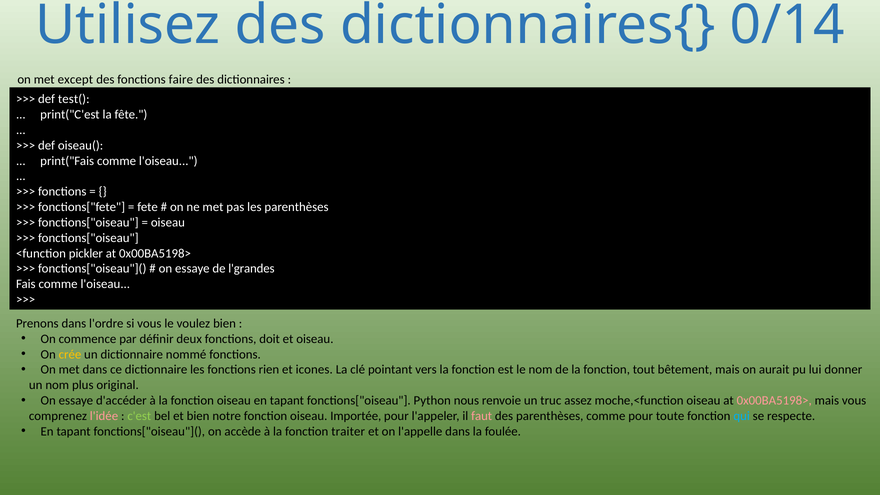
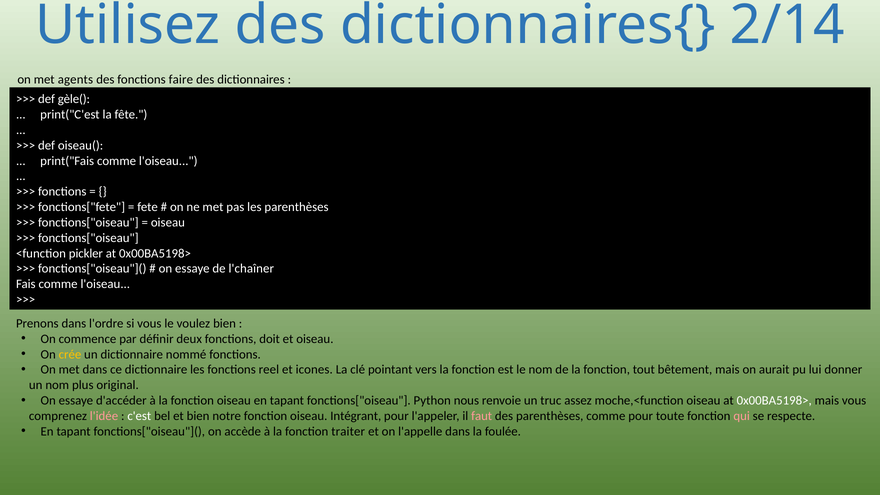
0/14: 0/14 -> 2/14 (787, 25)
except: except -> agents (75, 80)
test(: test( -> gèle( (74, 99)
l'grandes: l'grandes -> l'chaîner (251, 269)
rien: rien -> reel (269, 370)
0x00BA5198> colour: pink -> white (774, 401)
c'est colour: light green -> white (139, 416)
Importée: Importée -> Intégrant (356, 416)
qui colour: light blue -> pink (742, 416)
